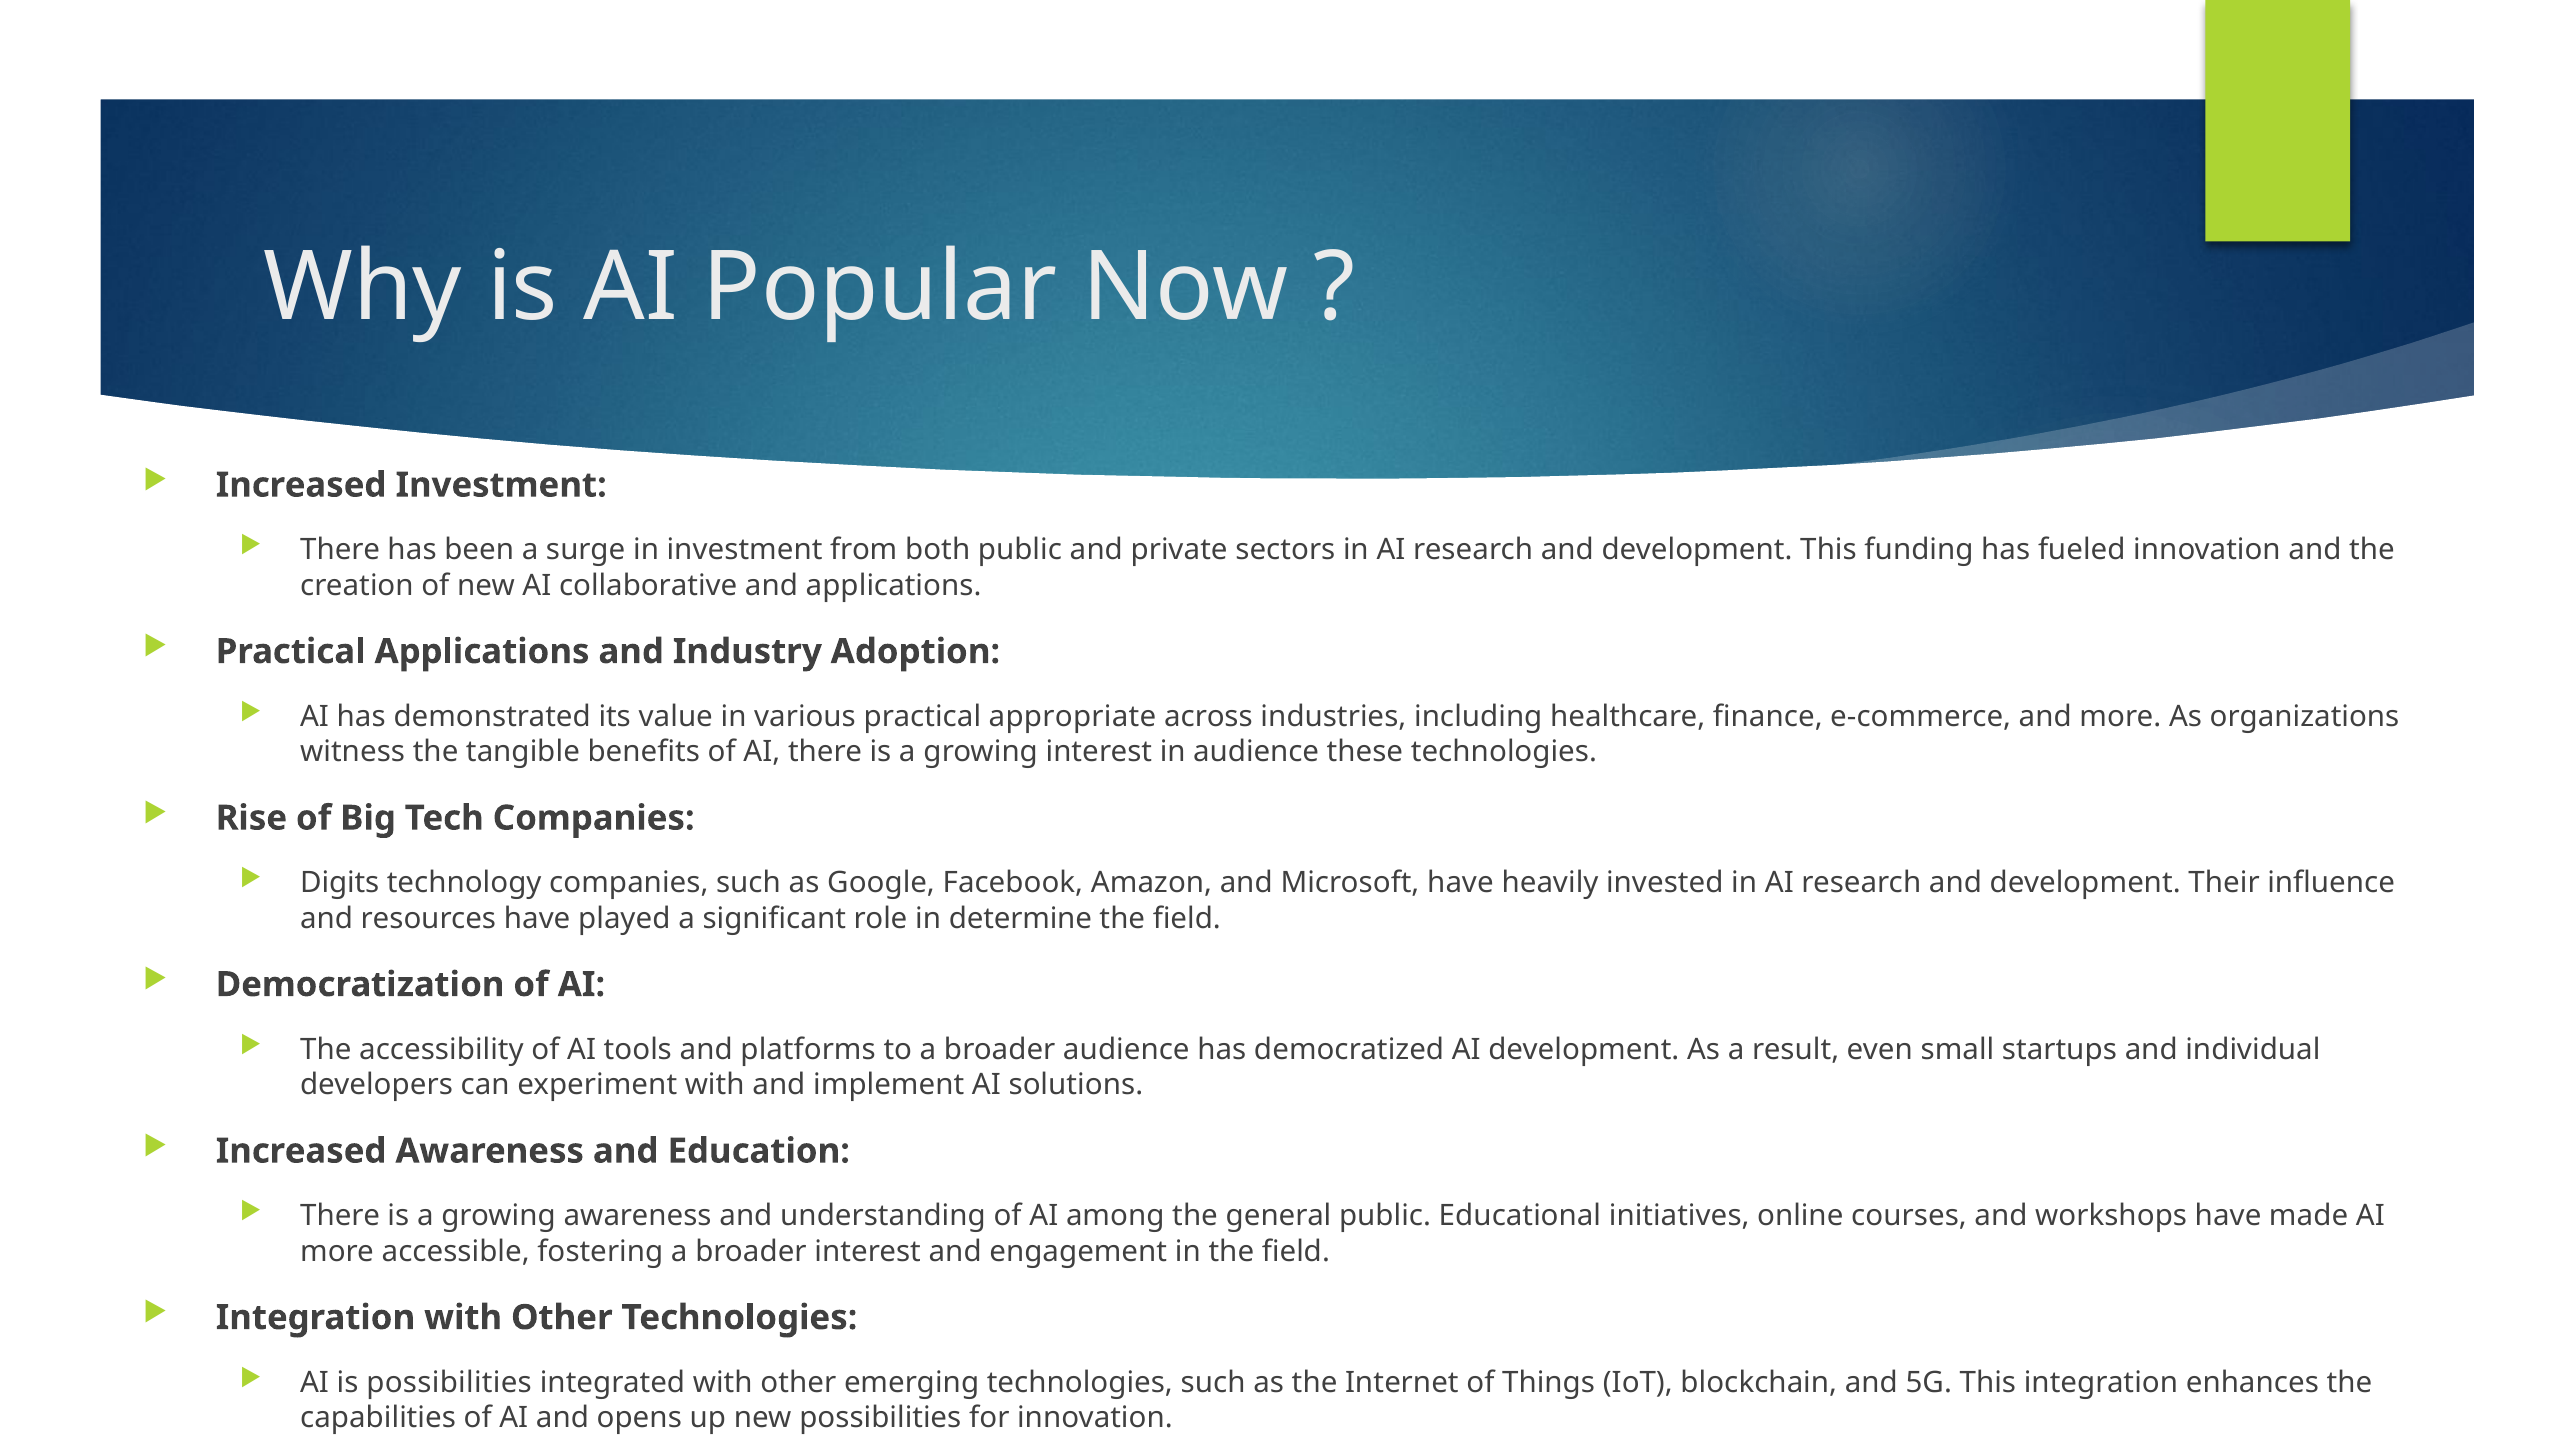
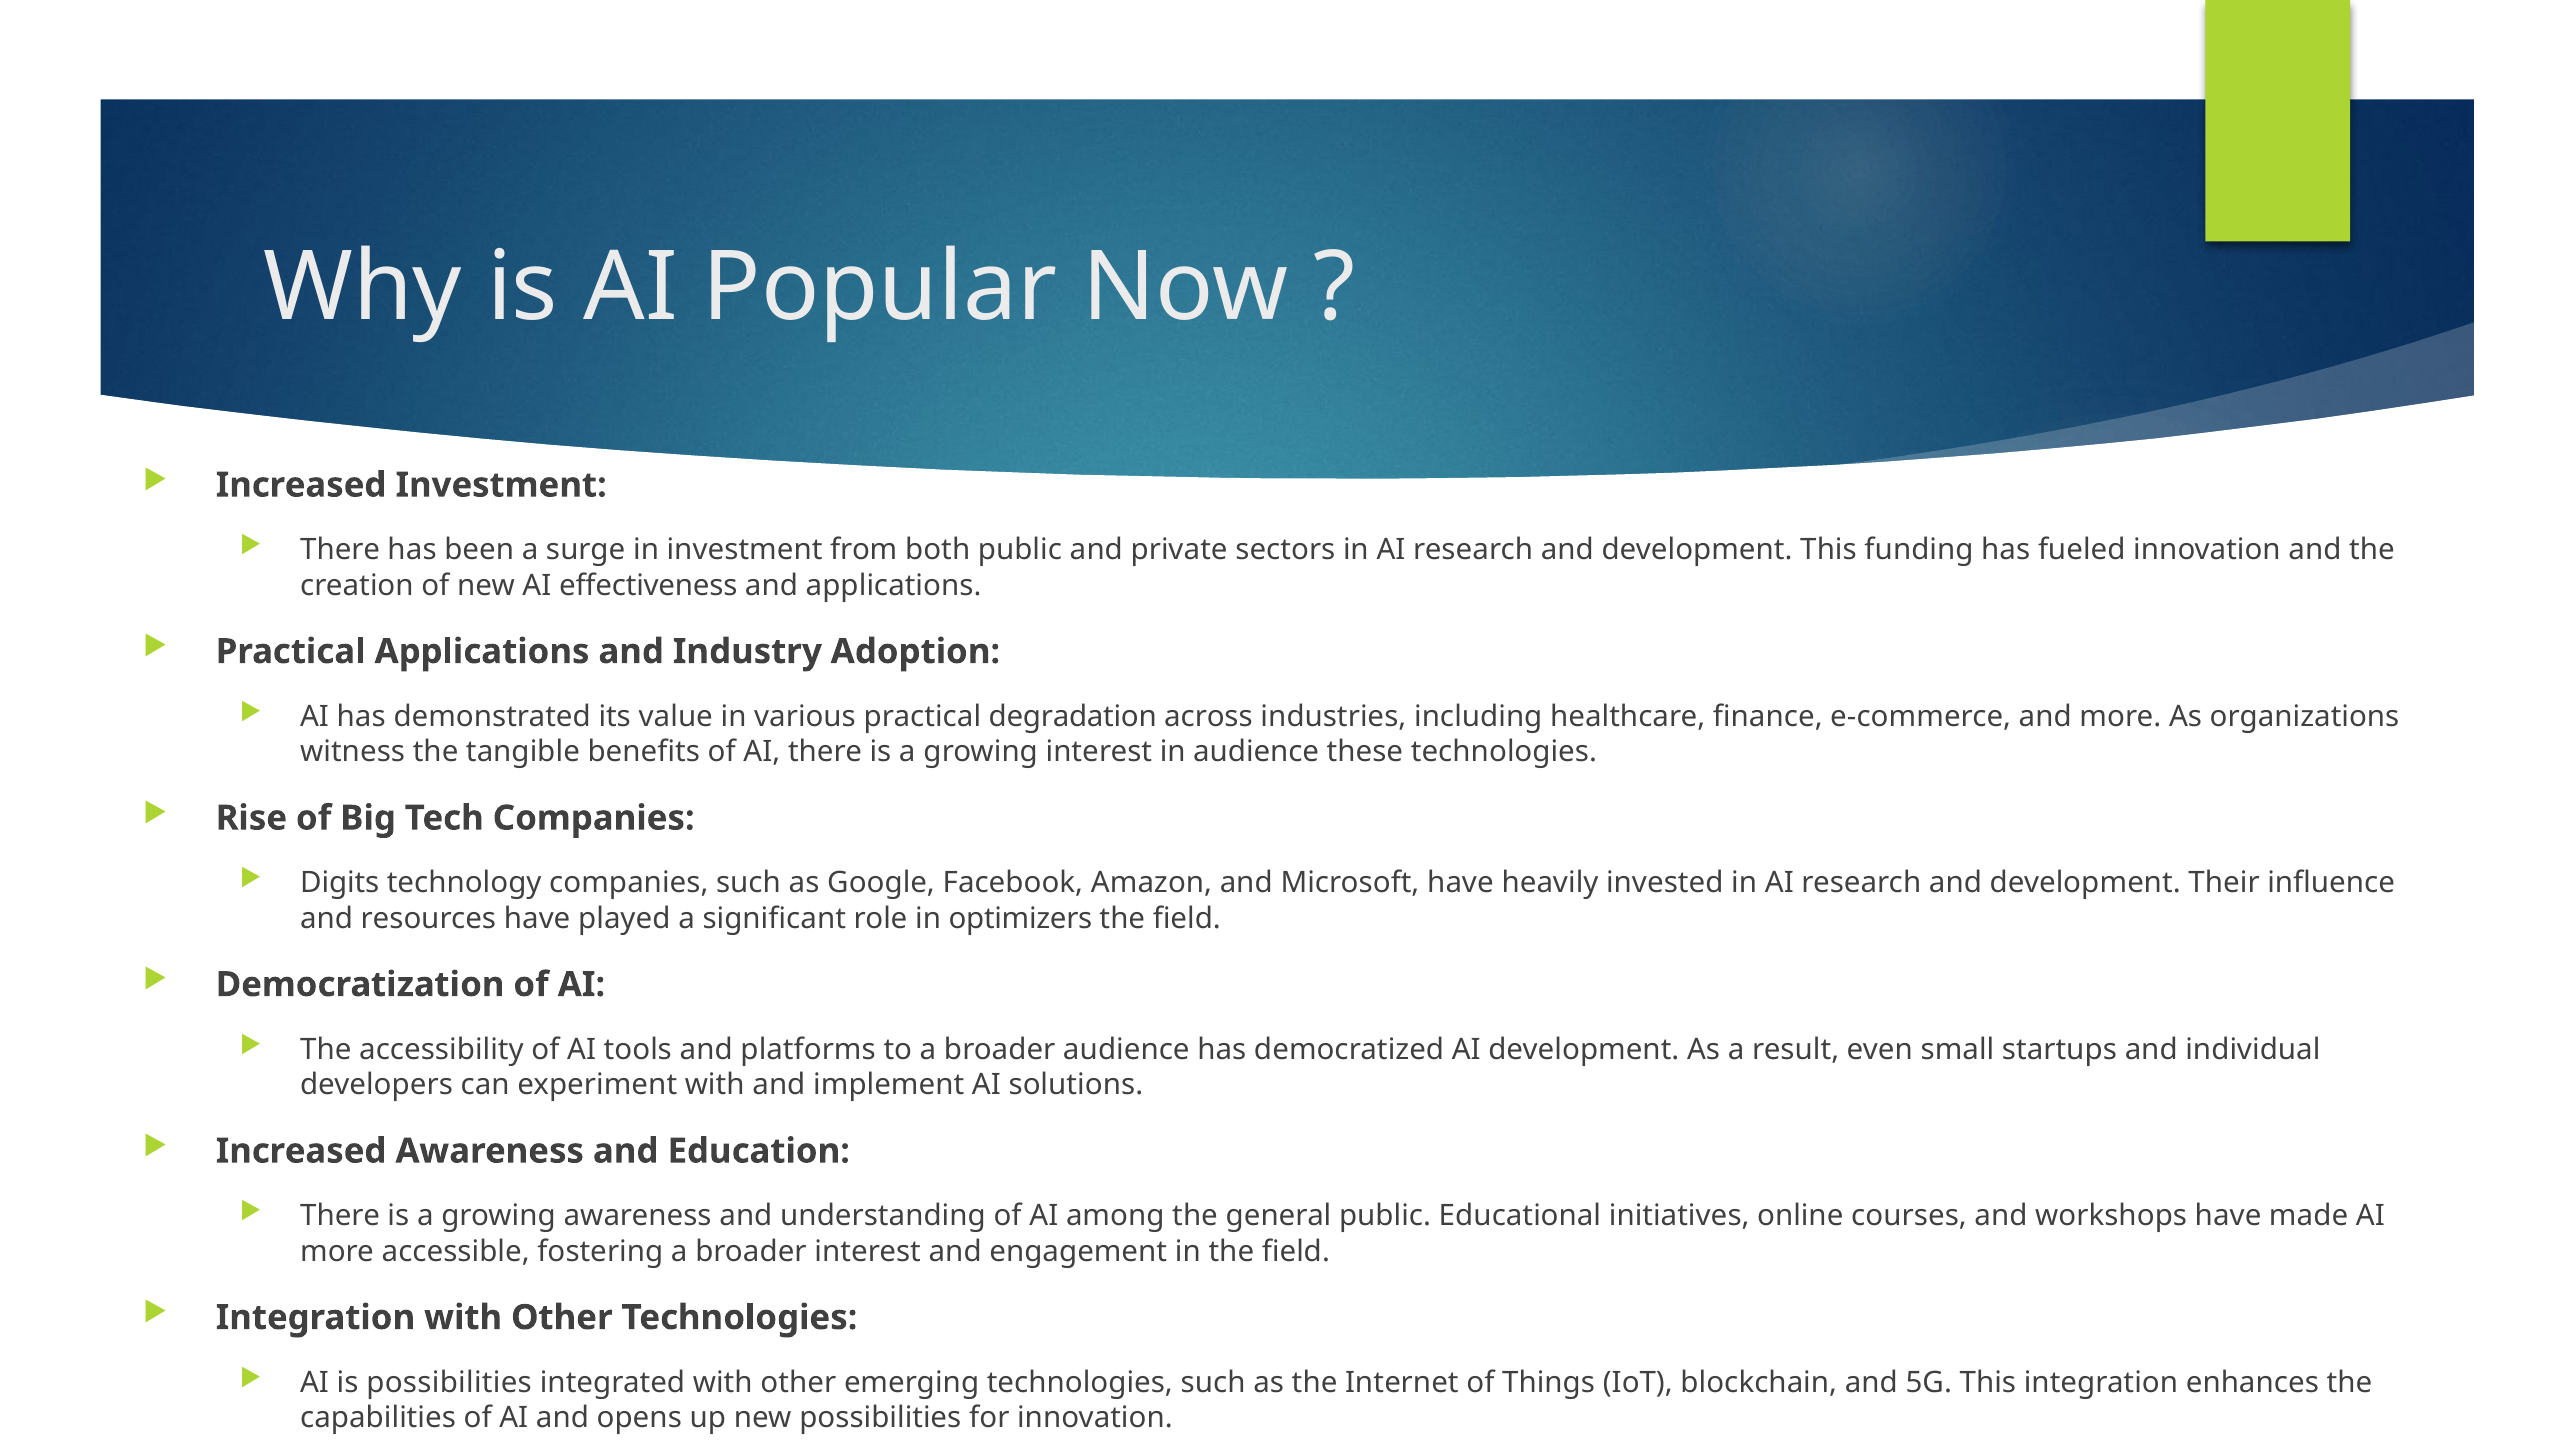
collaborative: collaborative -> effectiveness (648, 586)
appropriate: appropriate -> degradation (1073, 717)
determine: determine -> optimizers (1020, 919)
